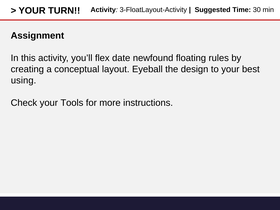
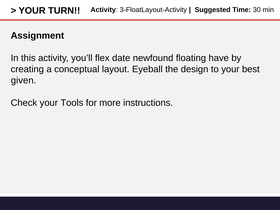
rules: rules -> have (219, 58)
using: using -> given (24, 80)
